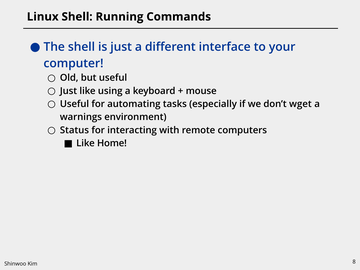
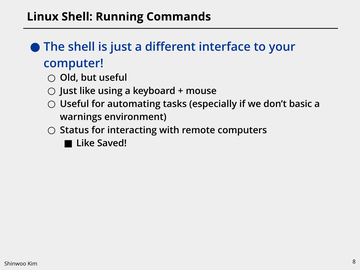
wget: wget -> basic (301, 104)
Home: Home -> Saved (112, 143)
